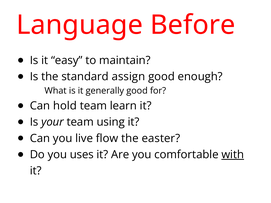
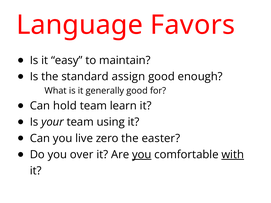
Before: Before -> Favors (193, 25)
flow: flow -> zero (107, 138)
uses: uses -> over (82, 155)
you underline: none -> present (142, 155)
